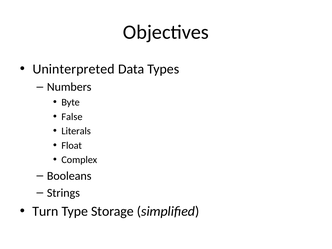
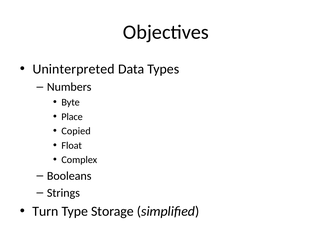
False: False -> Place (72, 117)
Literals: Literals -> Copied (76, 131)
